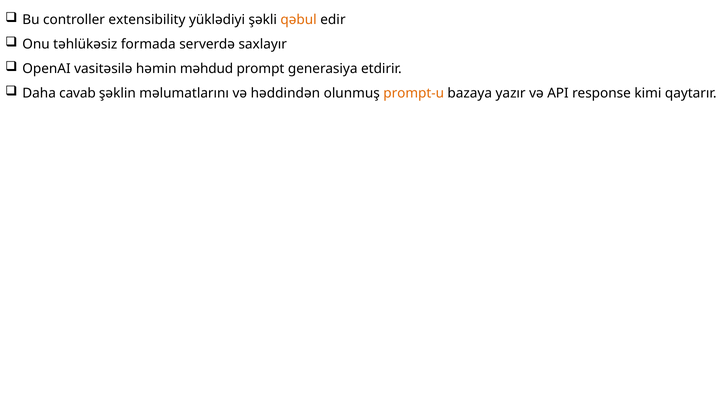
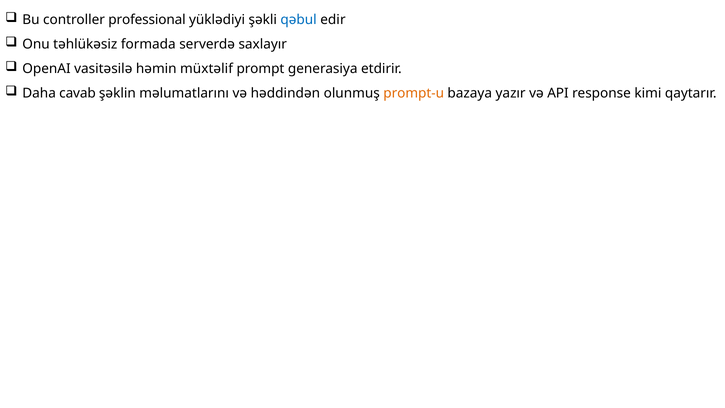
extensibility: extensibility -> professional (147, 20)
qəbul colour: orange -> blue (299, 20)
məhdud: məhdud -> müxtəlif (207, 69)
